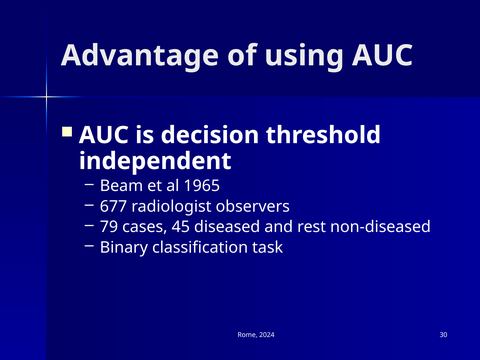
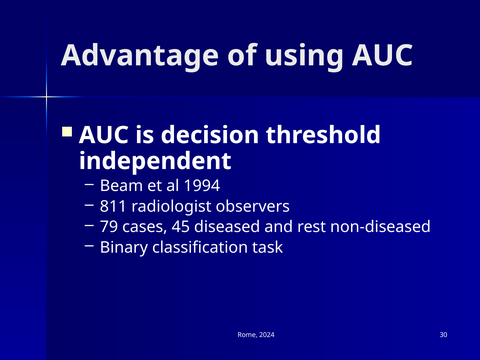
1965: 1965 -> 1994 (202, 186)
677: 677 -> 811 (114, 206)
